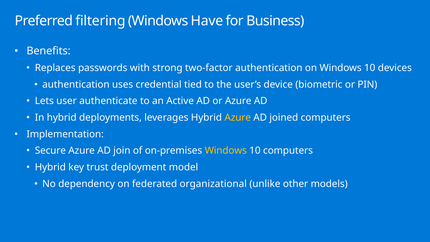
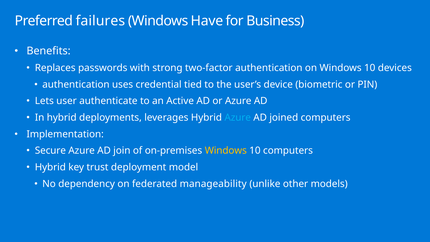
filtering: filtering -> failures (100, 21)
Azure colour: yellow -> light blue (238, 118)
organizational: organizational -> manageability (213, 184)
